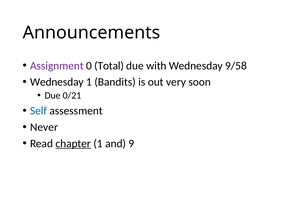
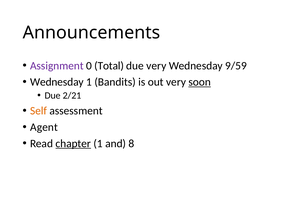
due with: with -> very (156, 66)
9/58: 9/58 -> 9/59 (236, 66)
soon underline: none -> present (200, 82)
0/21: 0/21 -> 2/21 (72, 95)
Self colour: blue -> orange (38, 111)
Never: Never -> Agent (44, 127)
9: 9 -> 8 (131, 143)
